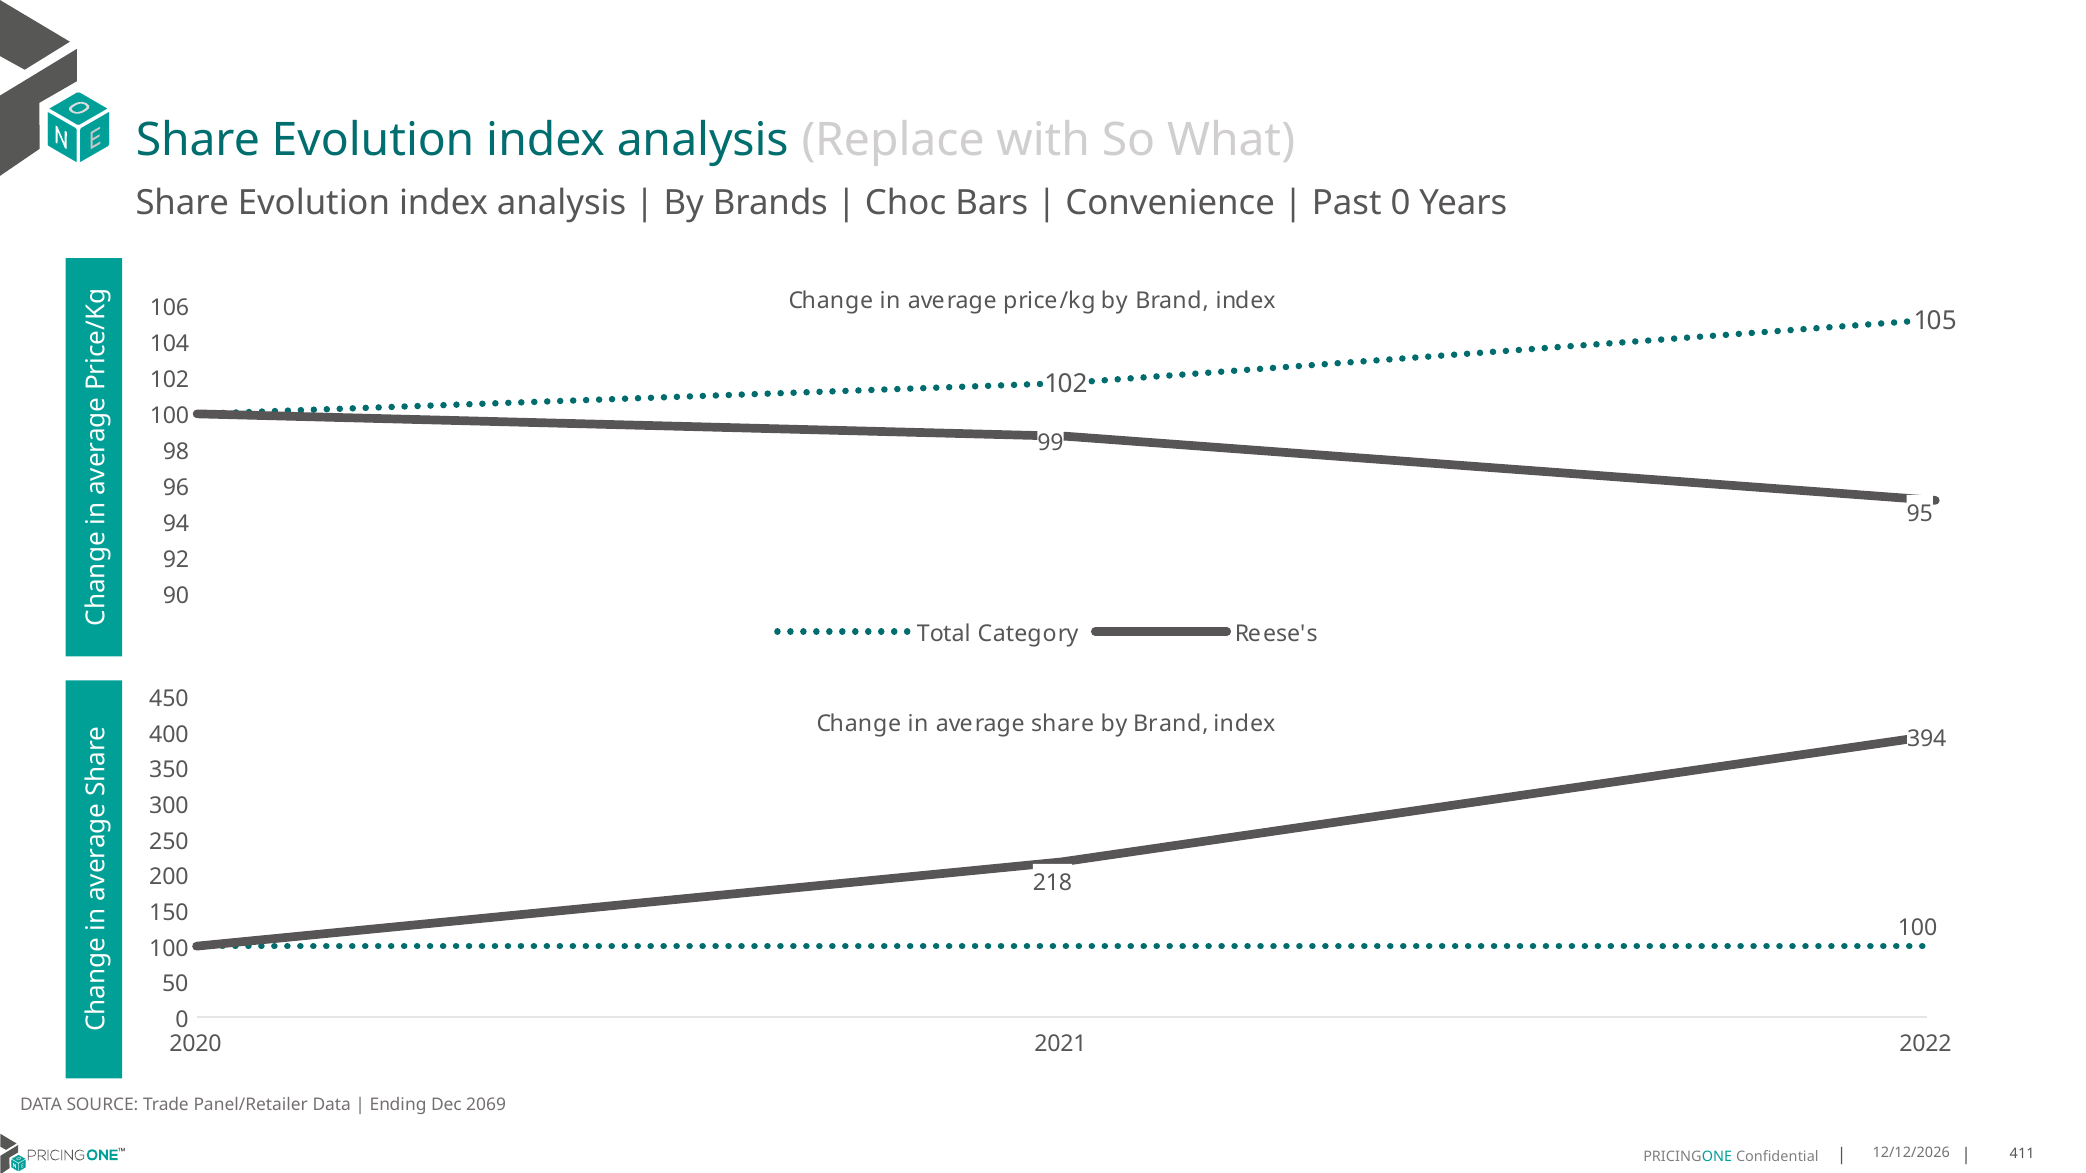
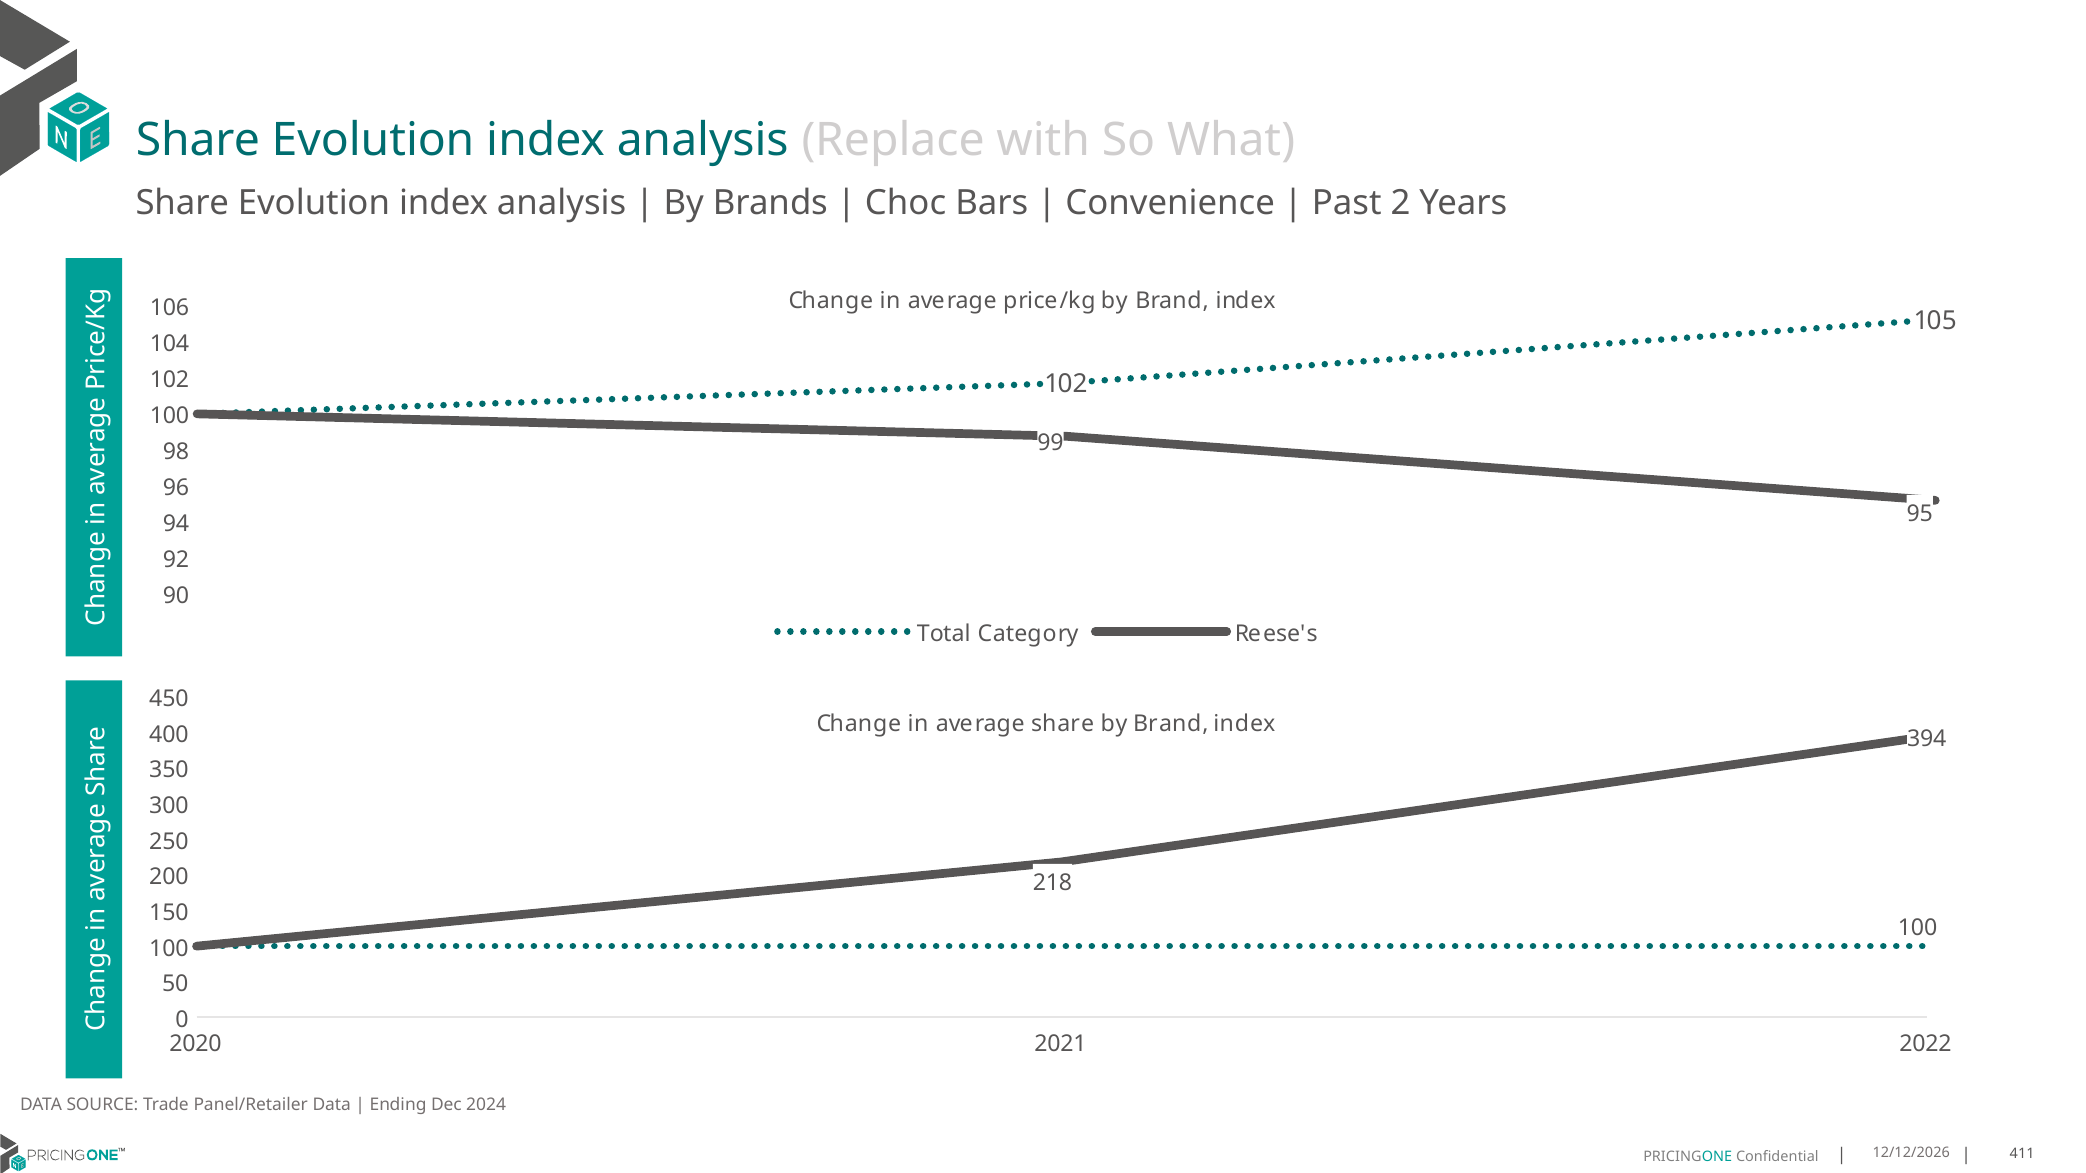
Past 0: 0 -> 2 (1401, 203)
2069: 2069 -> 2024 (486, 1105)
